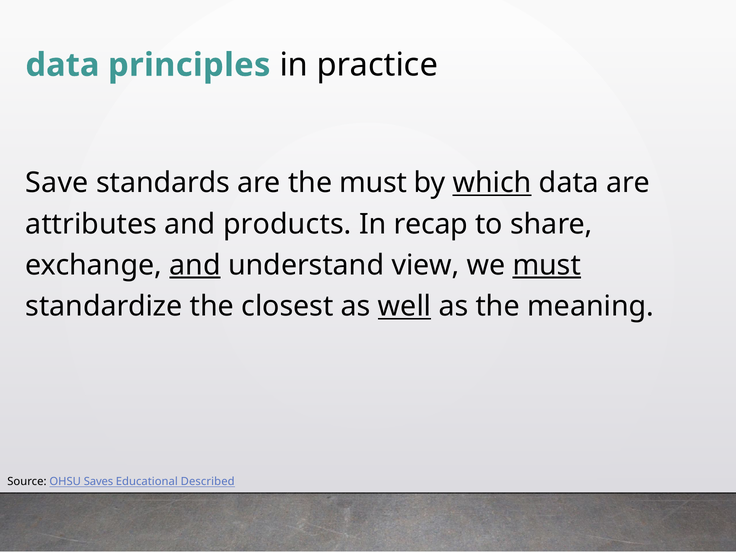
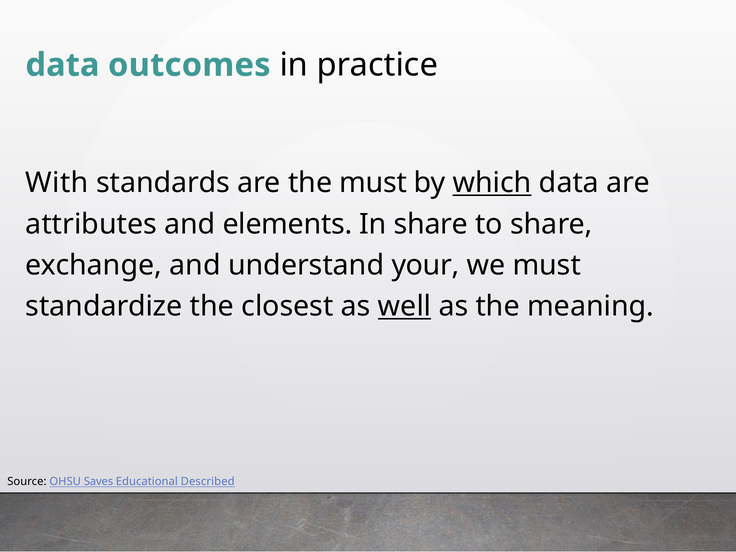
principles: principles -> outcomes (189, 65)
Save: Save -> With (57, 183)
products: products -> elements (287, 224)
In recap: recap -> share (431, 224)
and underline: present -> none (195, 265)
view: view -> your (426, 265)
must underline: present -> none (547, 265)
